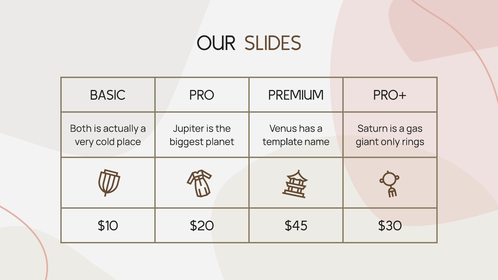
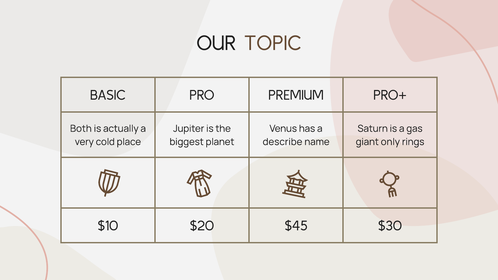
SLIDES: SLIDES -> TOPIC (273, 43)
template: template -> describe (282, 142)
